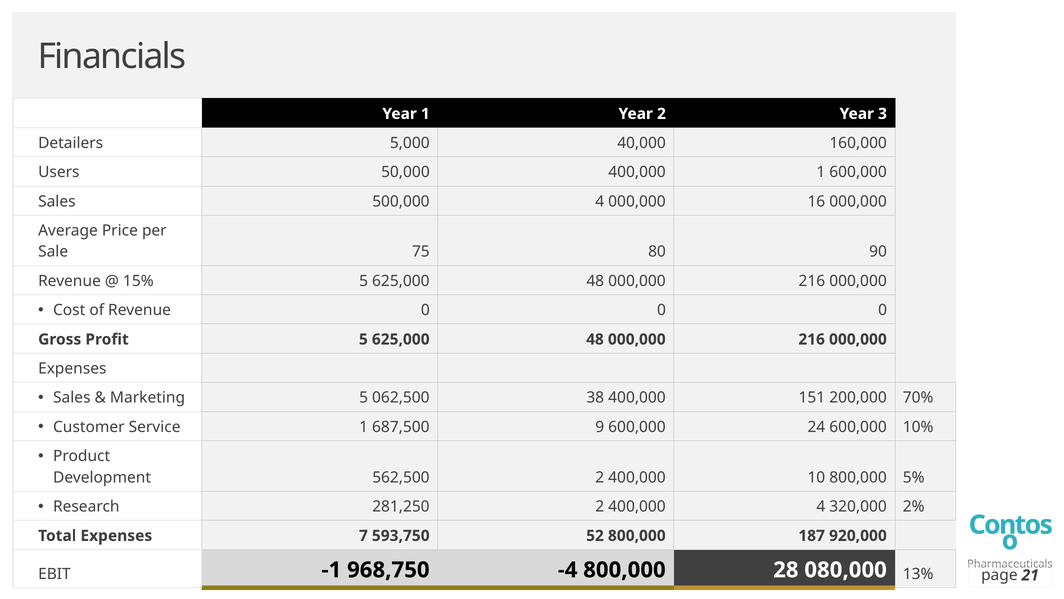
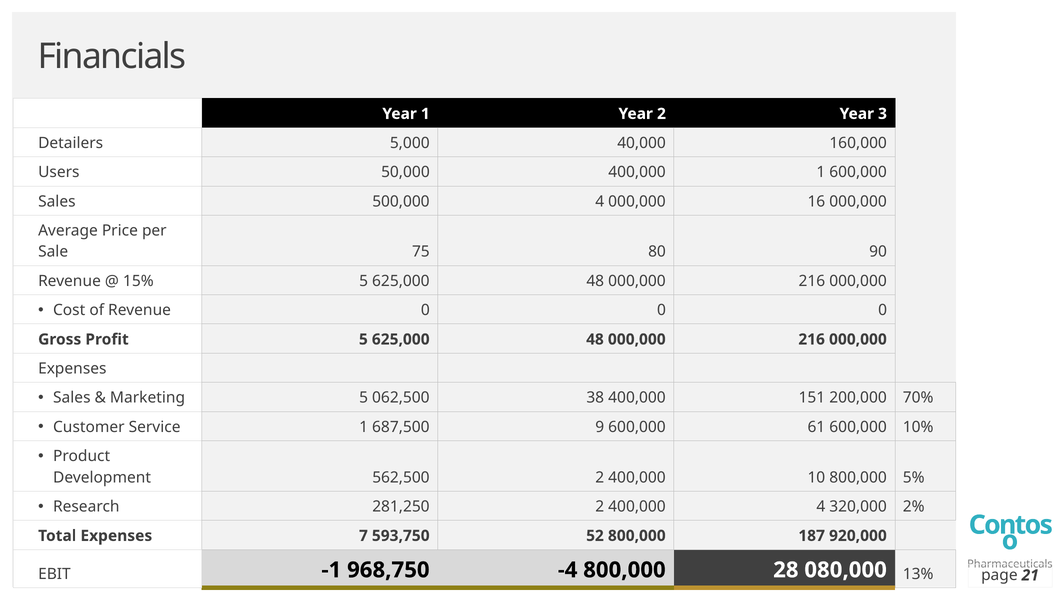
24: 24 -> 61 (816, 427)
